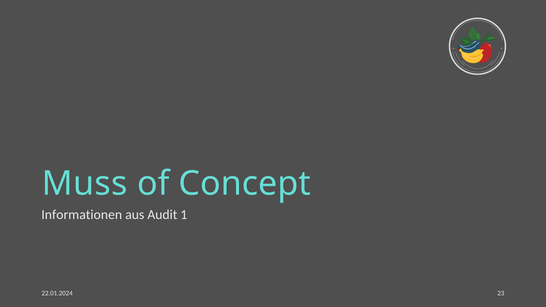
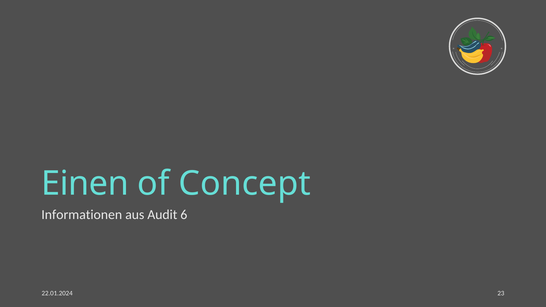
Muss: Muss -> Einen (85, 184)
1: 1 -> 6 (184, 215)
